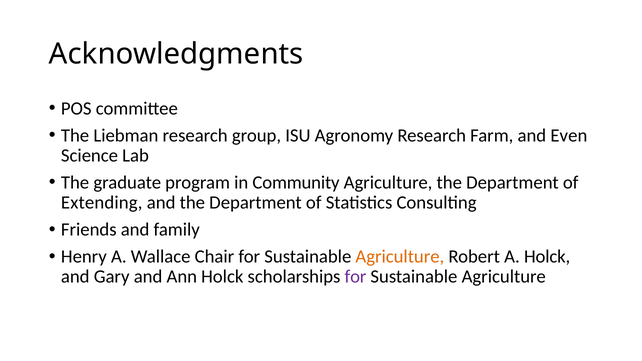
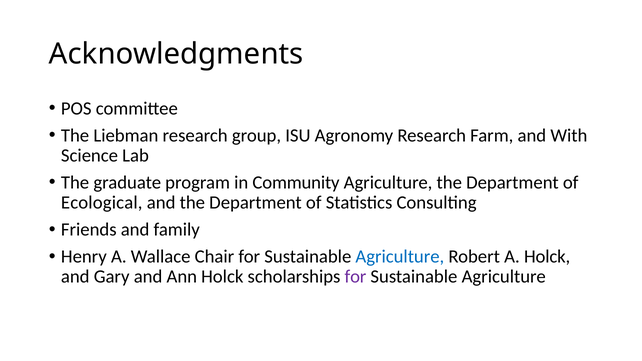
Even: Even -> With (569, 135)
Extending: Extending -> Ecological (102, 203)
Agriculture colour: orange -> blue (400, 257)
